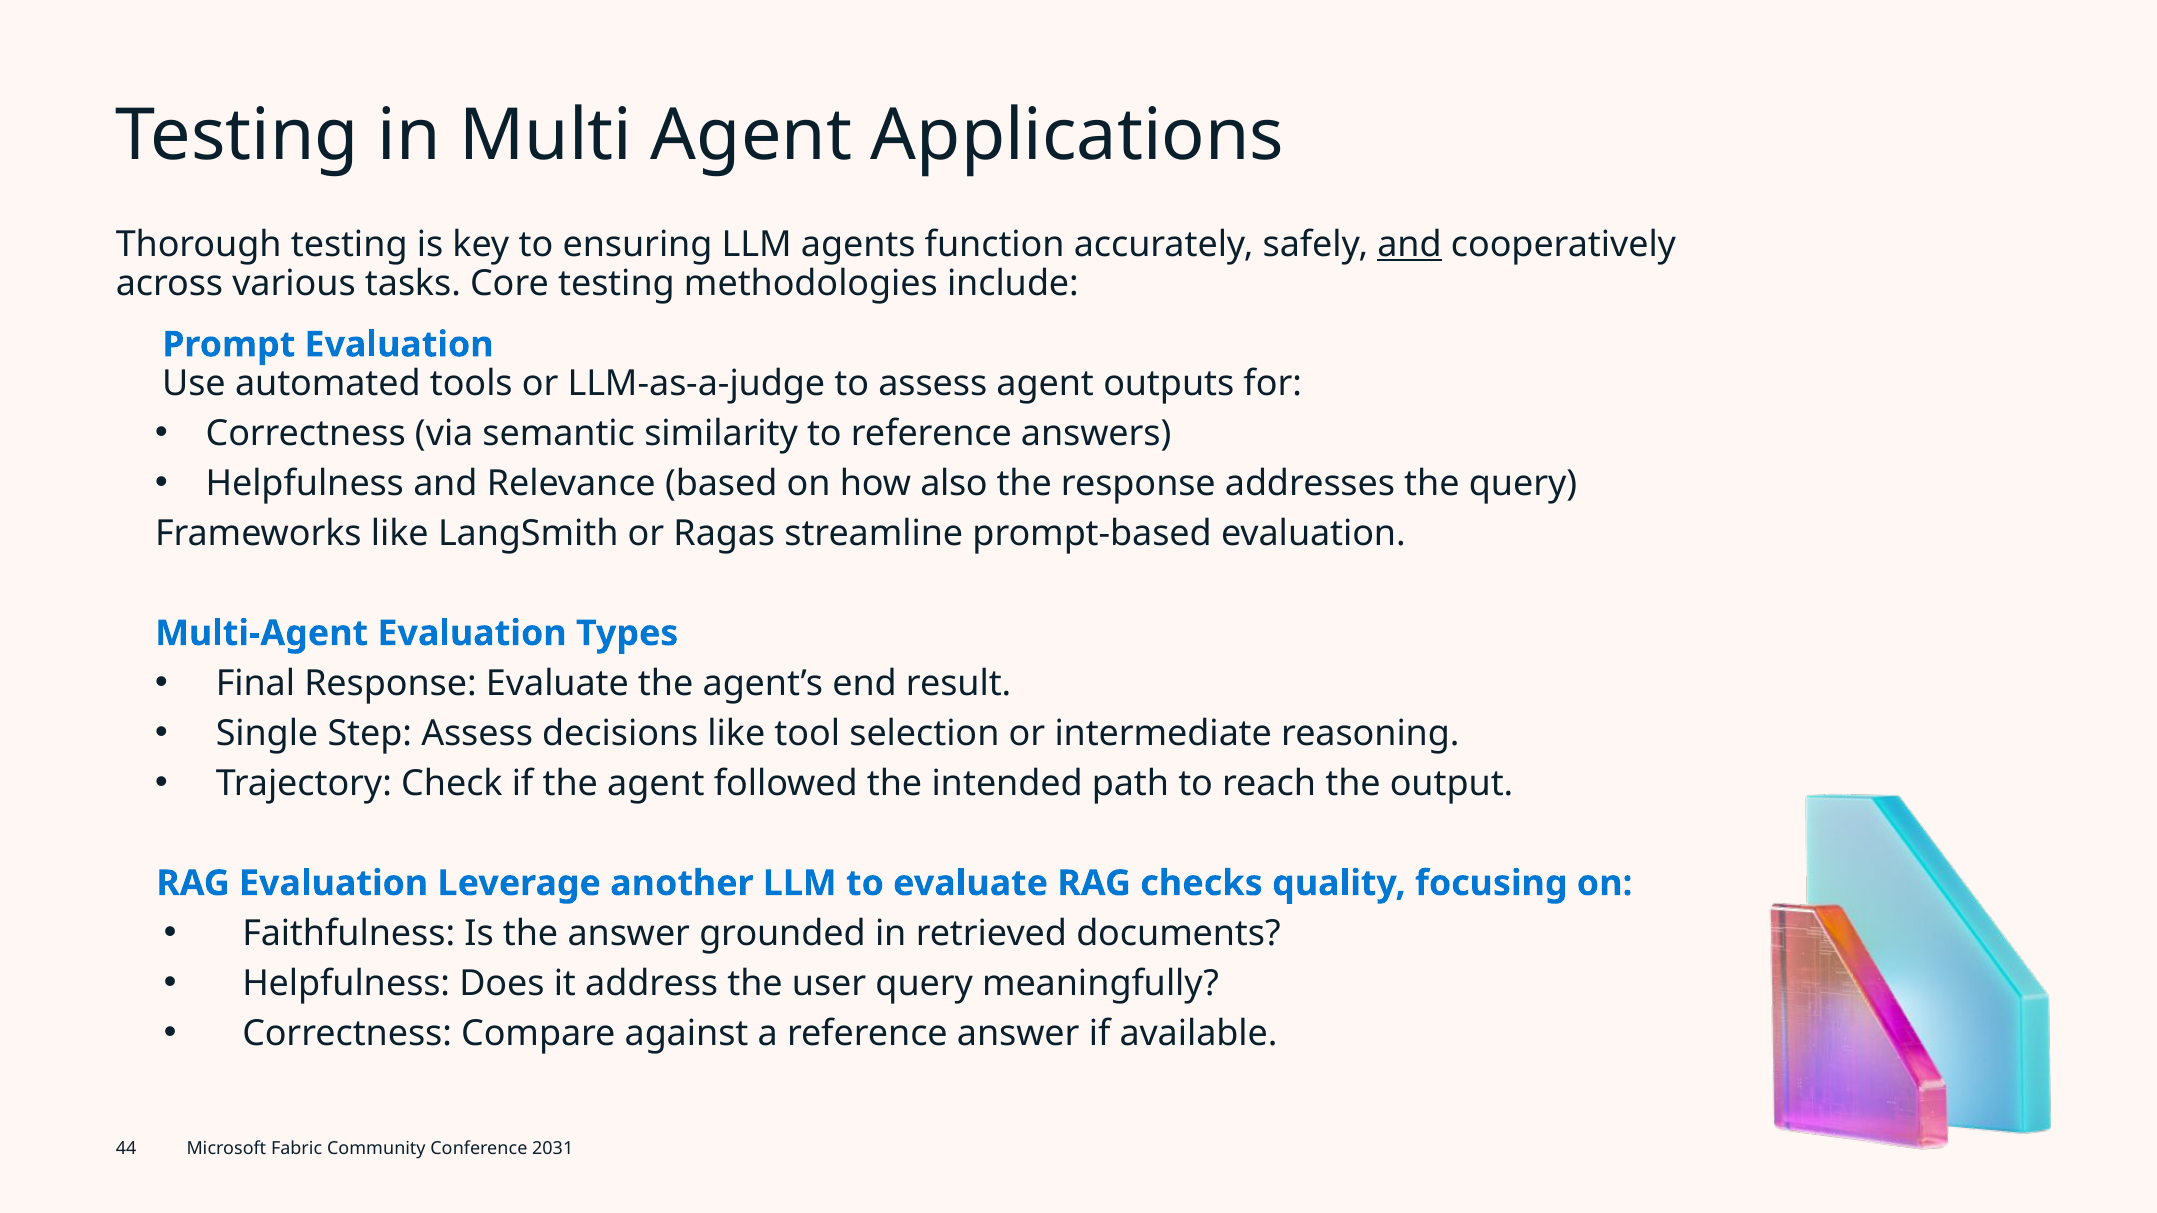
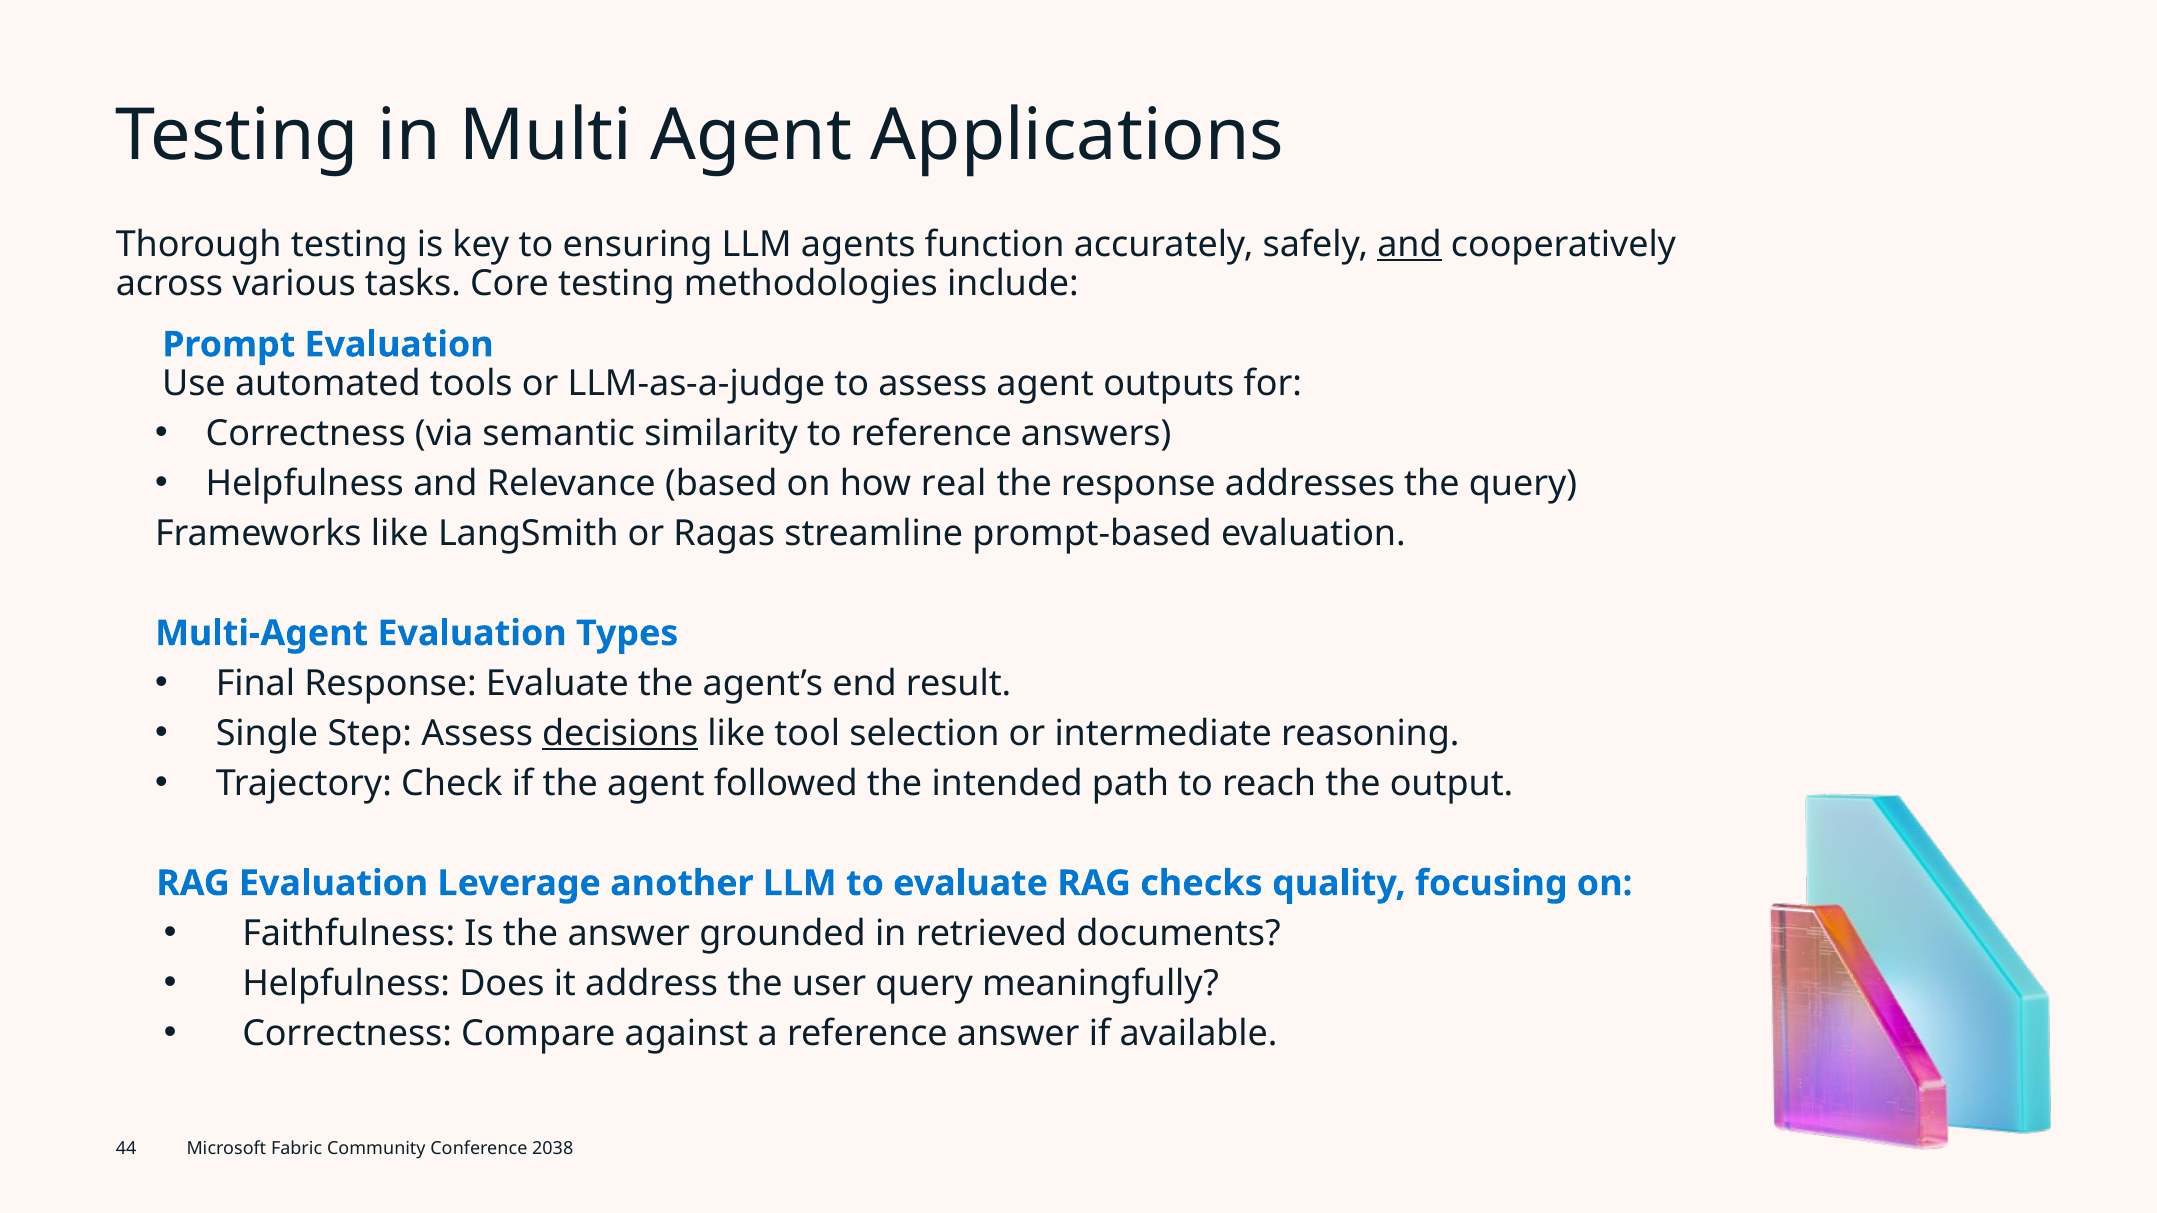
also: also -> real (954, 483)
decisions underline: none -> present (620, 733)
2031: 2031 -> 2038 (553, 1149)
